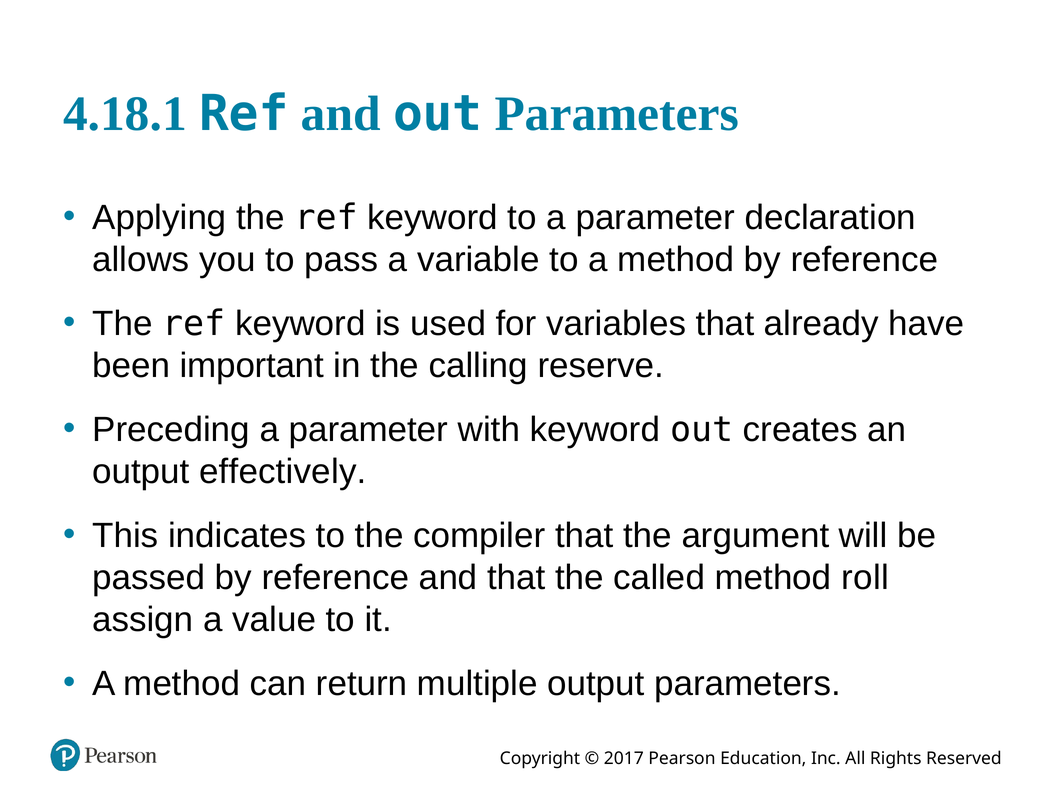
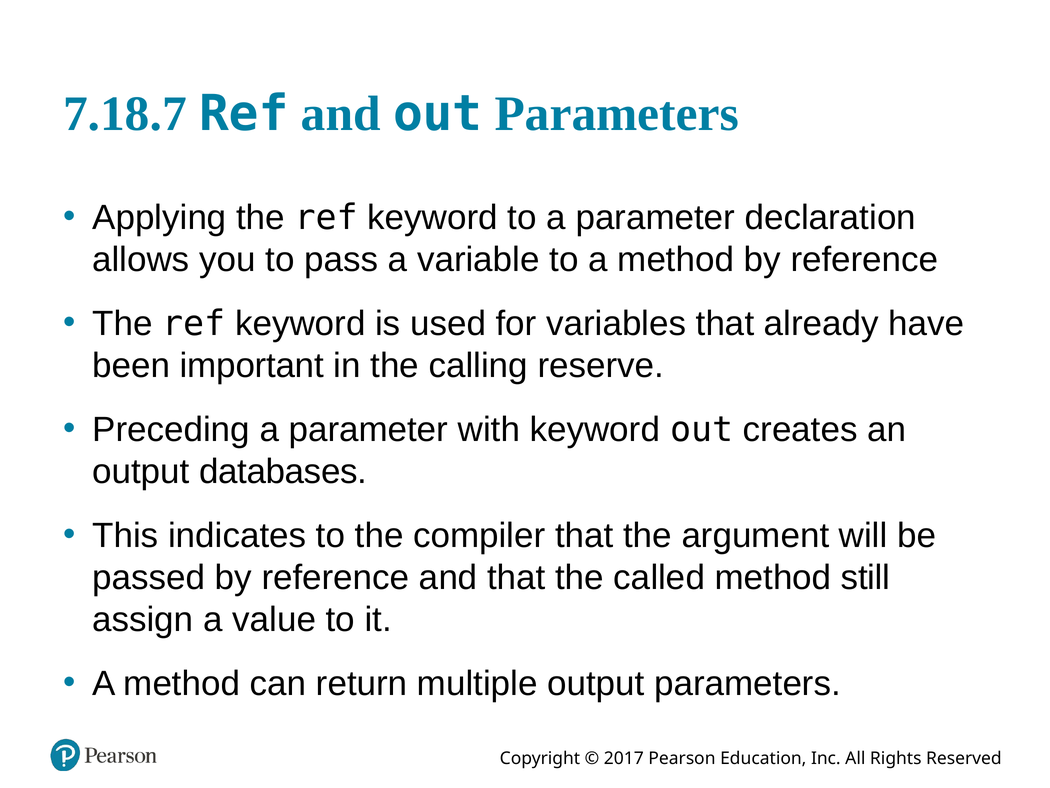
4.18.1: 4.18.1 -> 7.18.7 (125, 114)
effectively: effectively -> databases (283, 471)
roll: roll -> still (866, 577)
